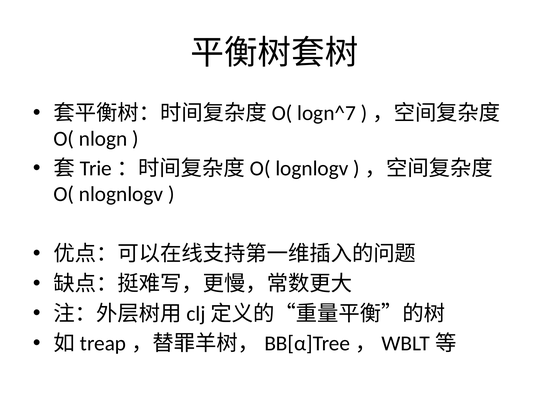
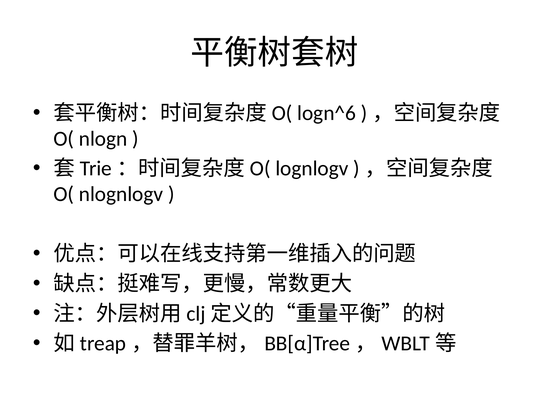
logn^7: logn^7 -> logn^6 (327, 113)
